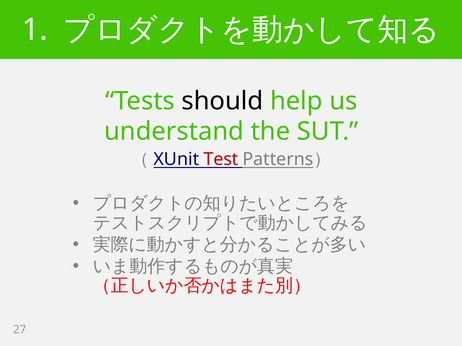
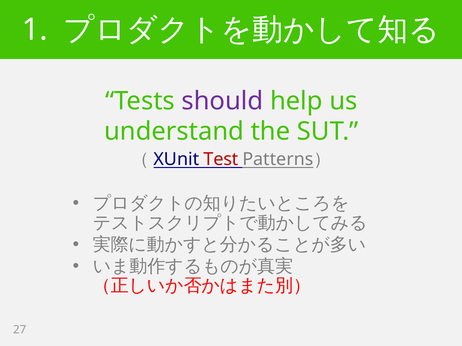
should colour: black -> purple (222, 101)
